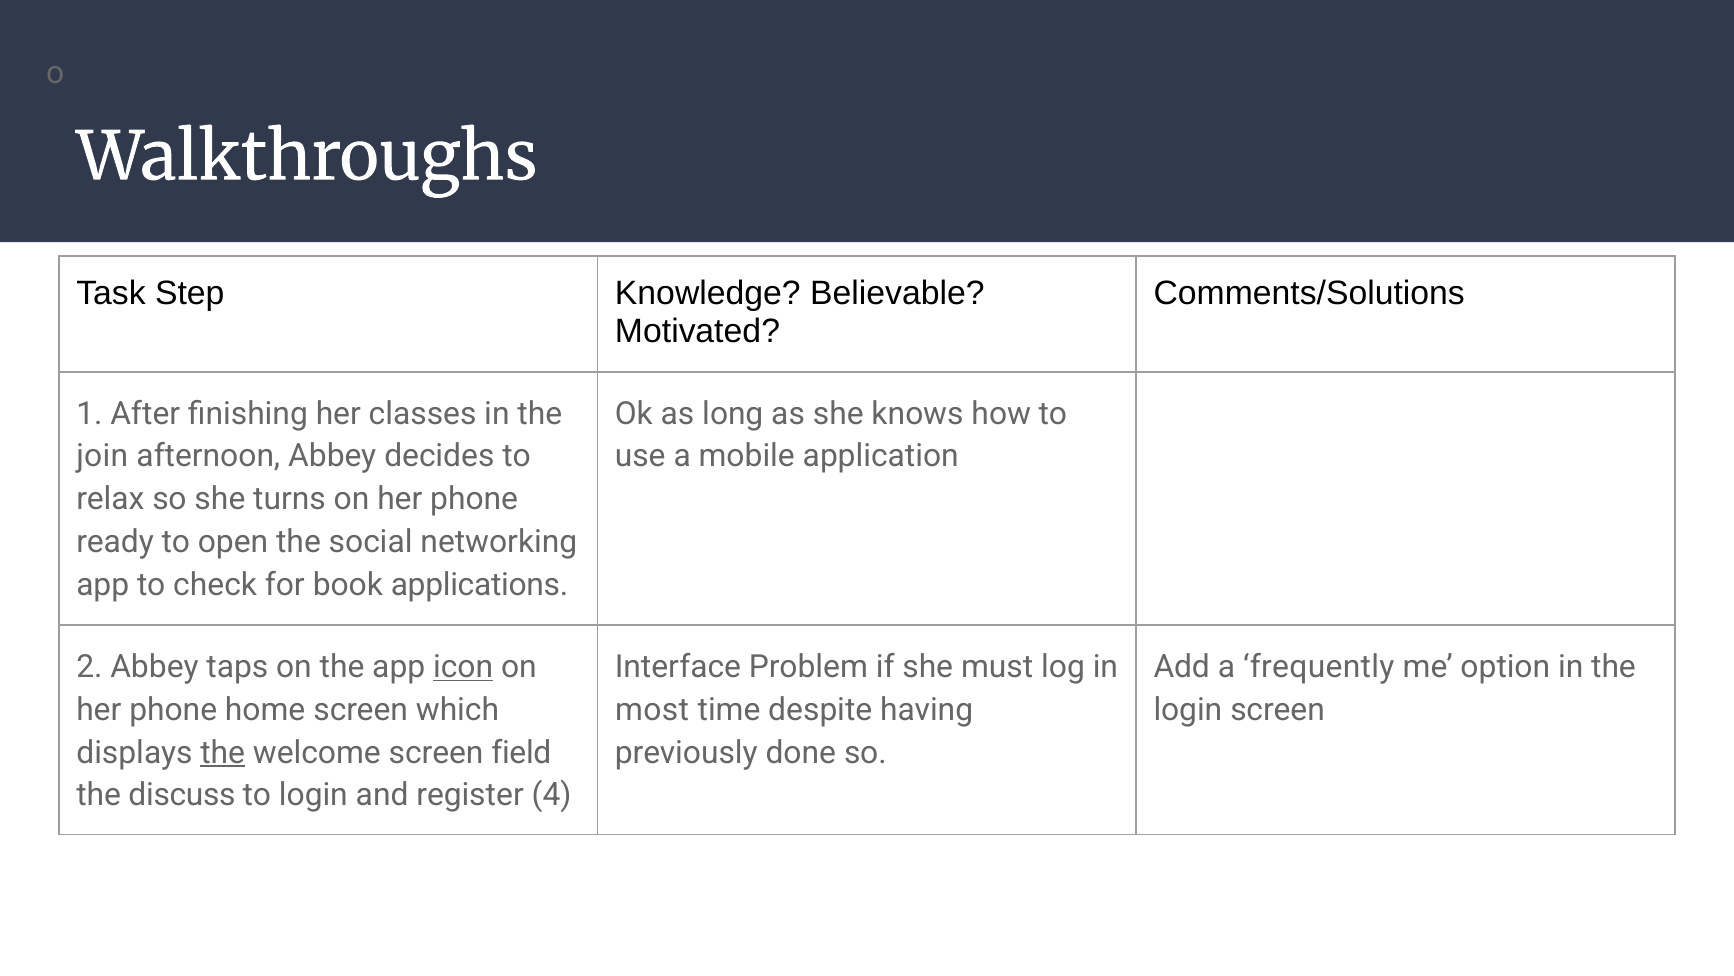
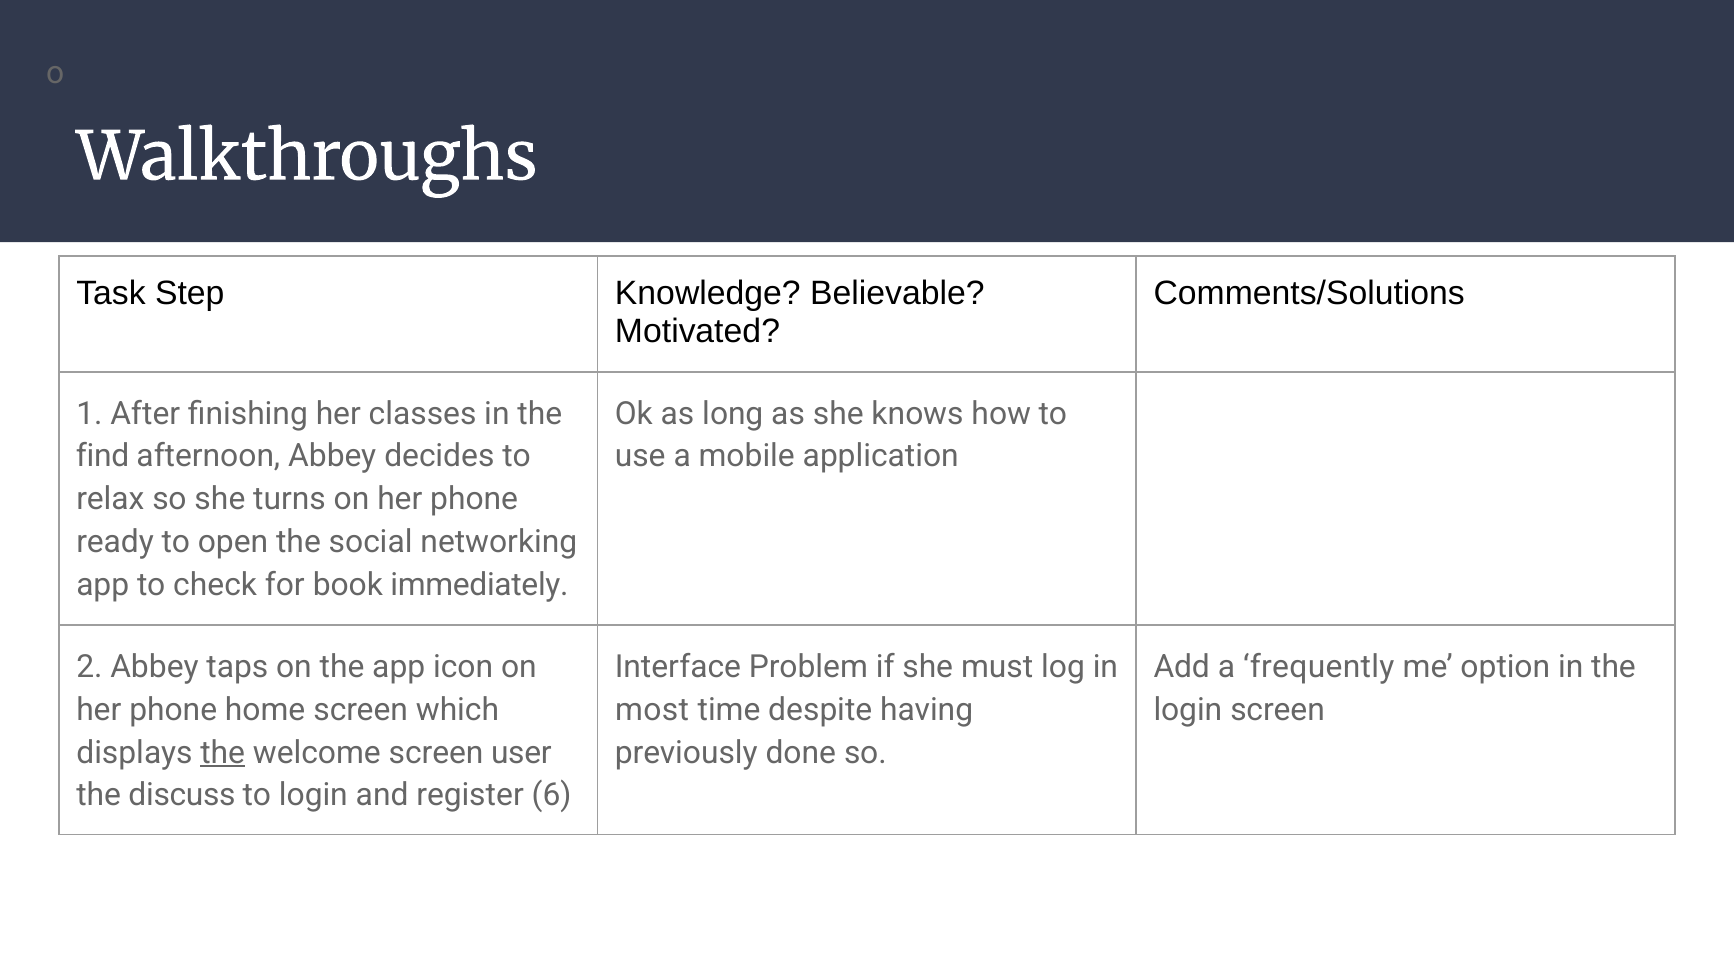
join: join -> find (103, 456)
applications: applications -> immediately (479, 585)
icon underline: present -> none (463, 666)
field: field -> user (521, 752)
4: 4 -> 6 (552, 795)
